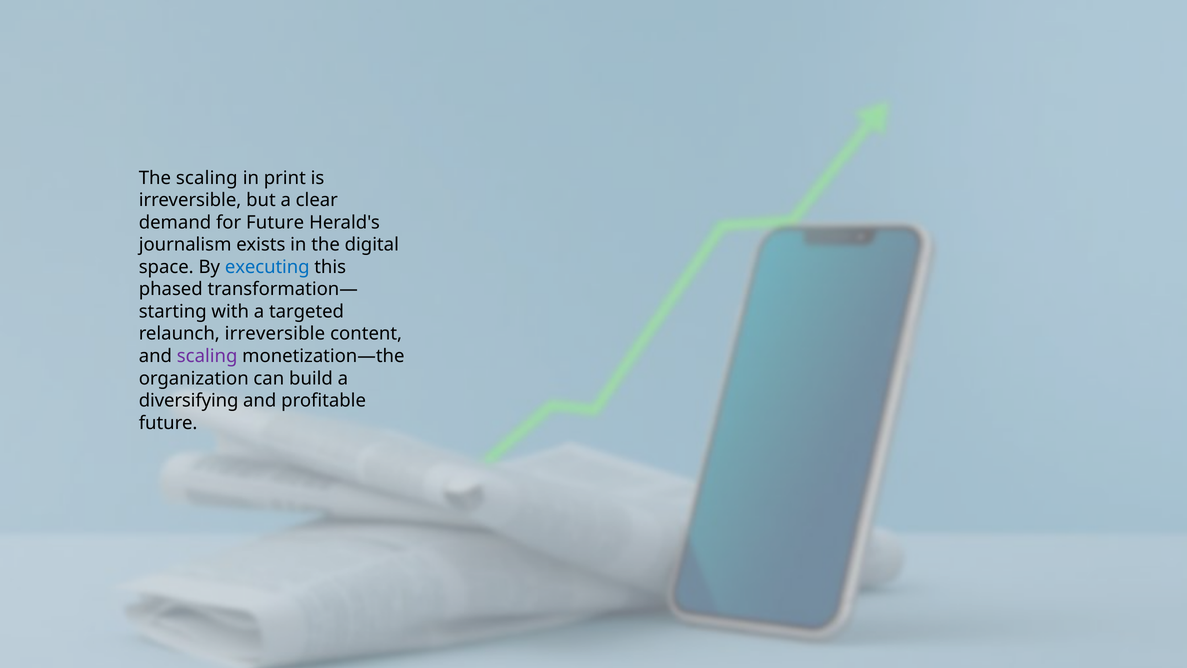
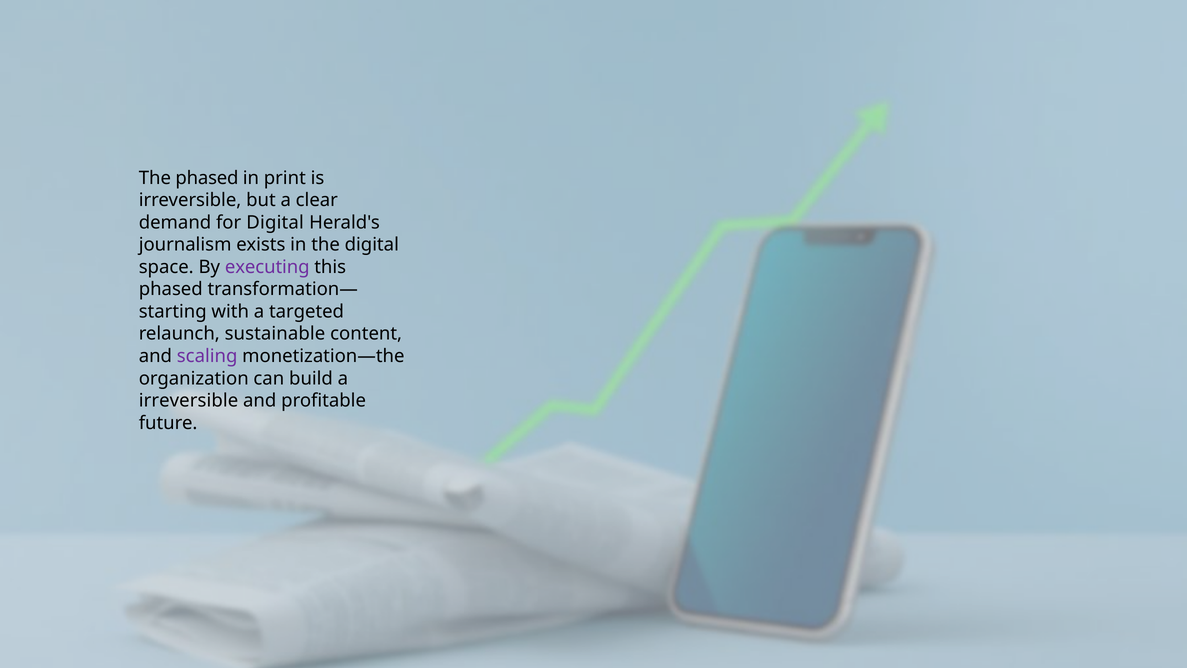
The scaling: scaling -> phased (207, 178)
for Future: Future -> Digital (275, 222)
executing colour: blue -> purple (267, 267)
relaunch irreversible: irreversible -> sustainable (275, 334)
diversifying: diversifying -> irreversible (189, 400)
